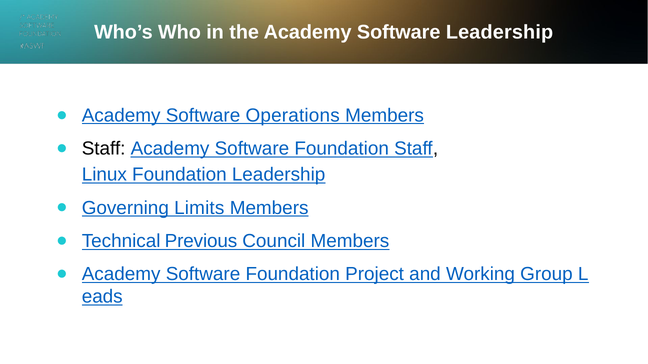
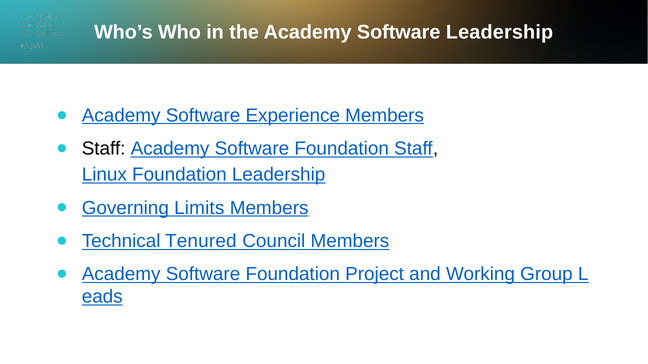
Operations: Operations -> Experience (293, 116)
Previous: Previous -> Tenured (201, 241)
